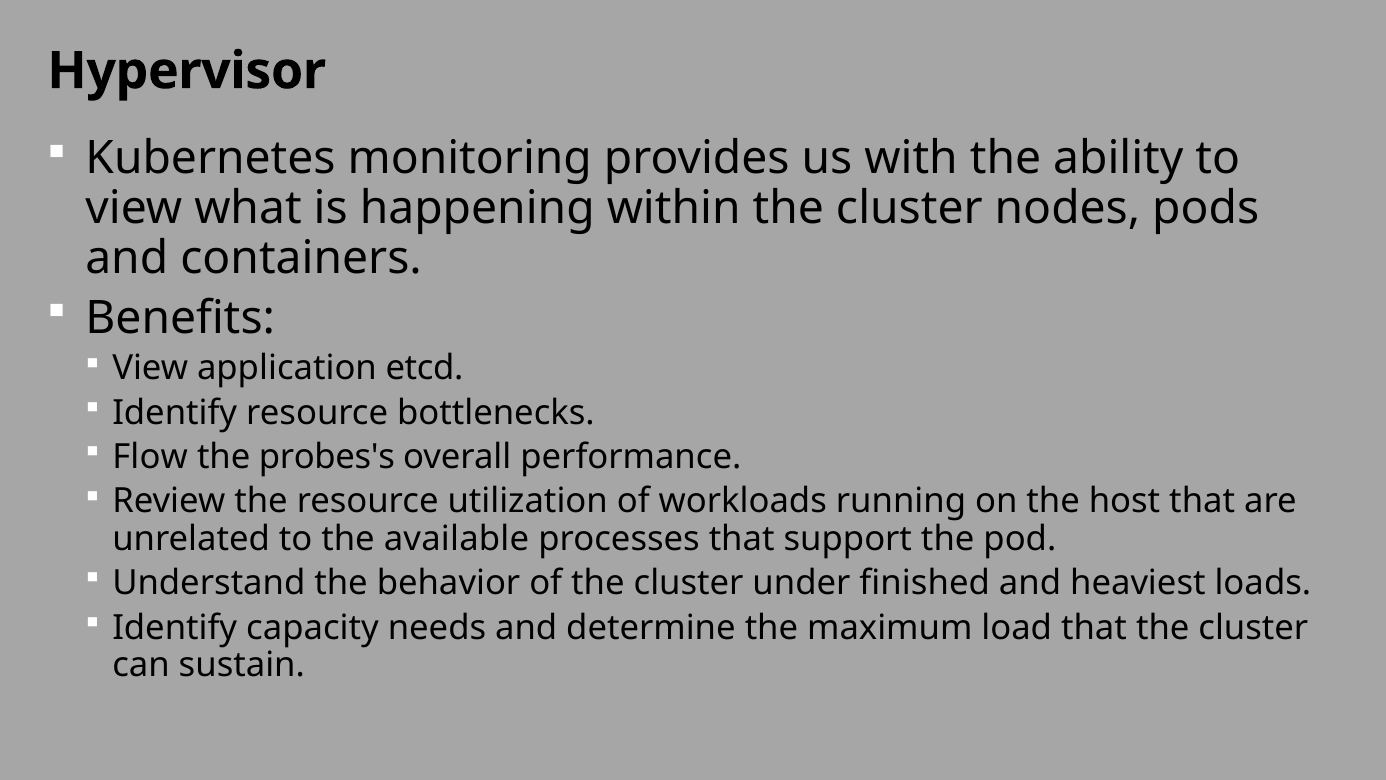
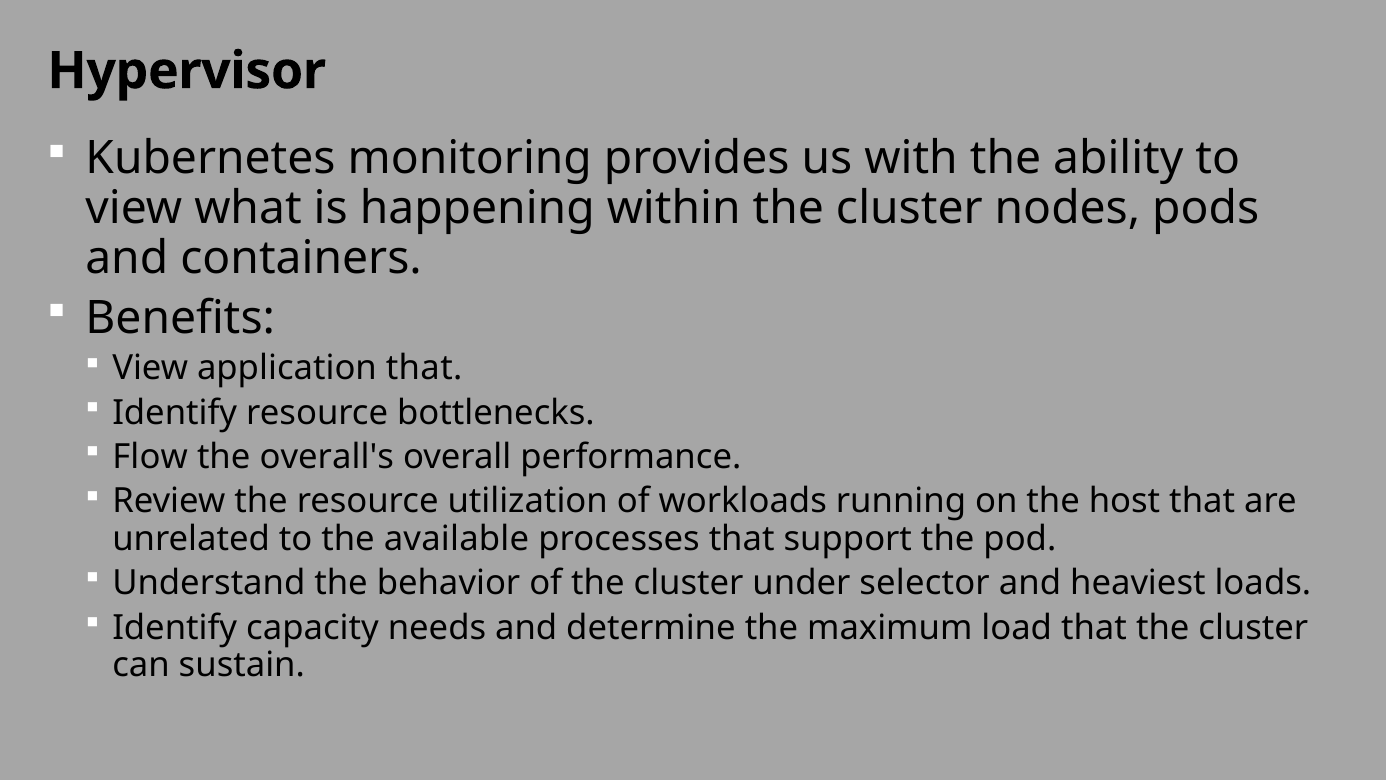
application etcd: etcd -> that (424, 368)
probes's: probes's -> overall's (327, 457)
finished: finished -> selector (925, 583)
